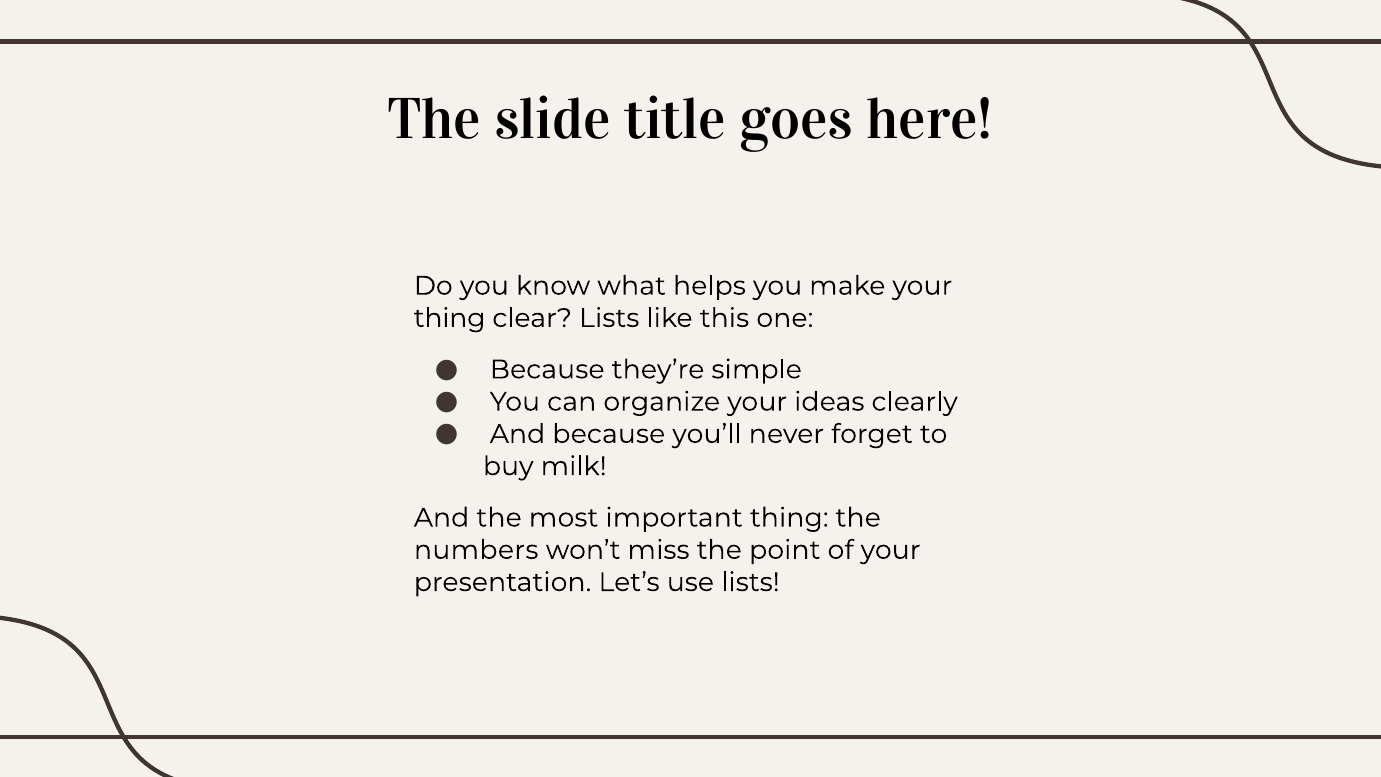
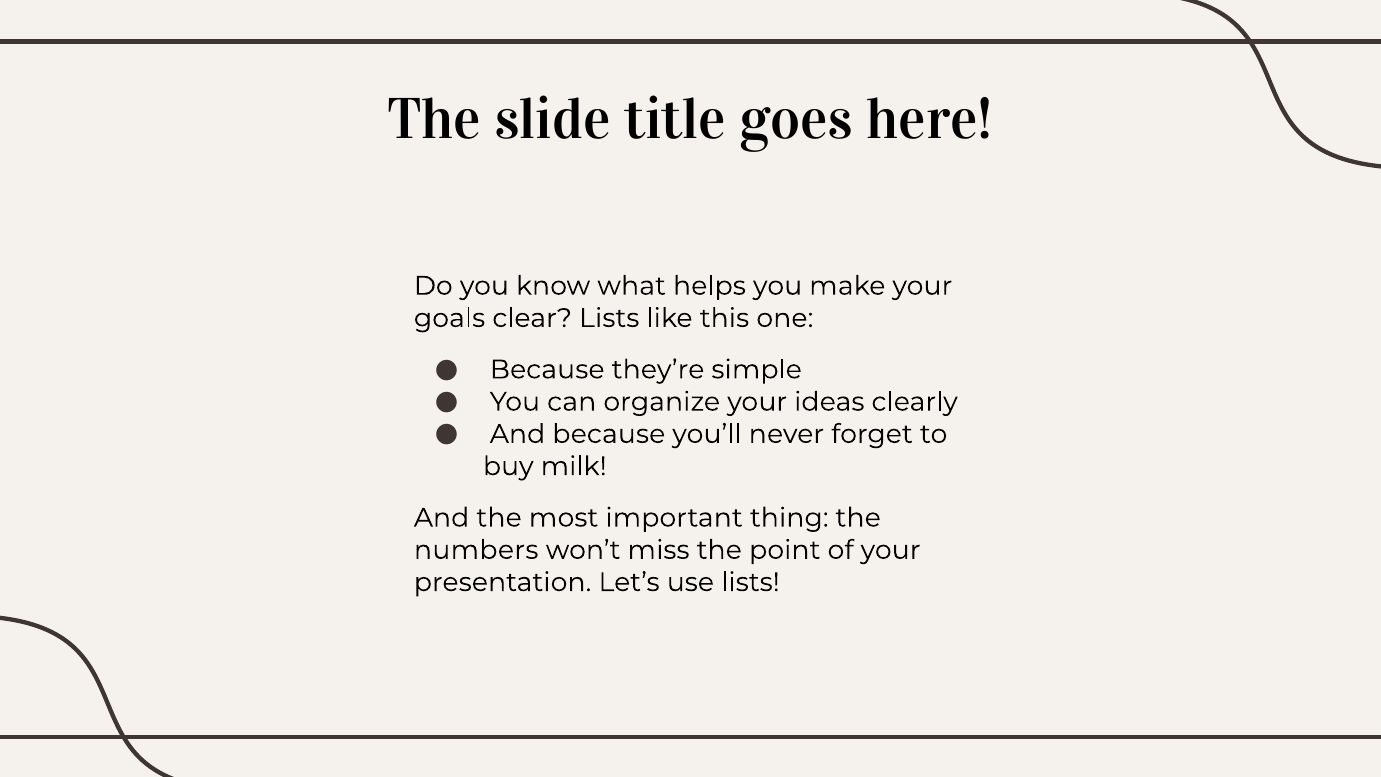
thing: thing -> goals (450, 318)
